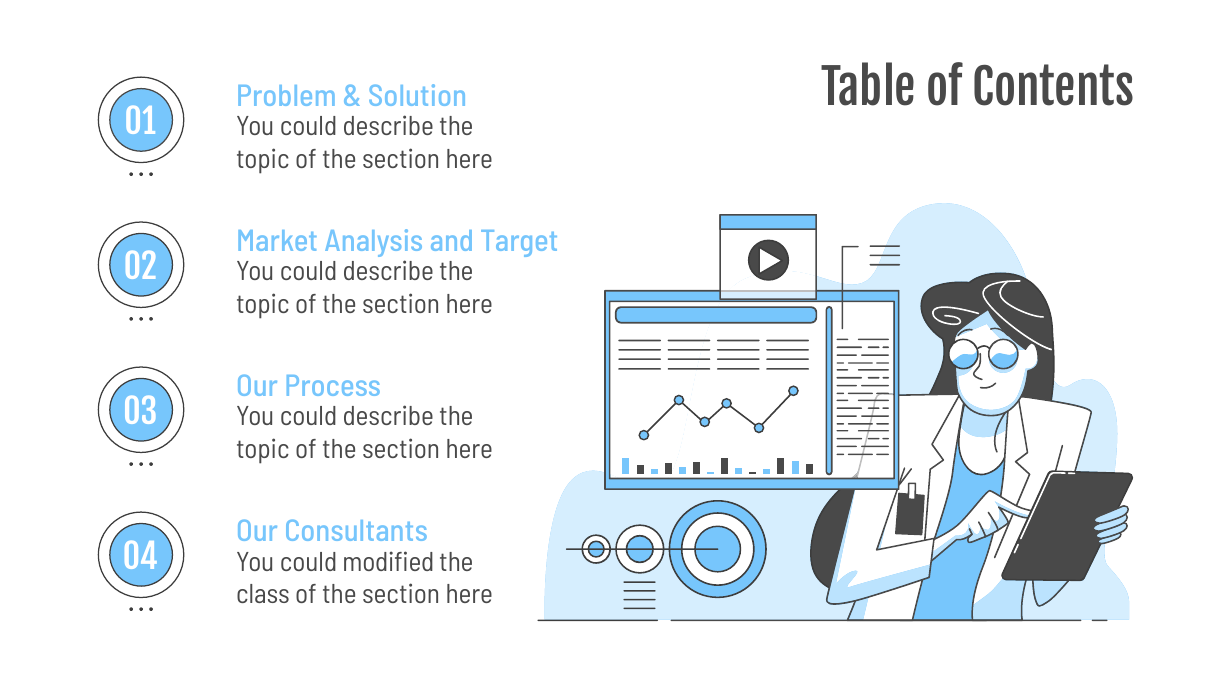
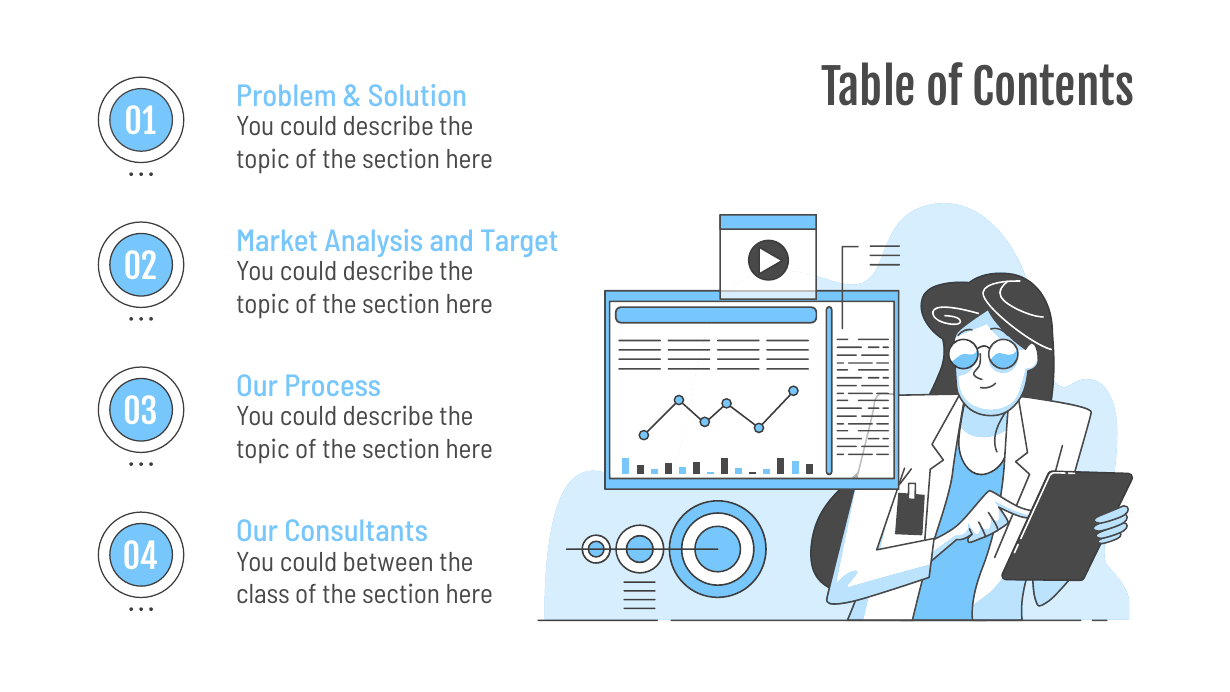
modified: modified -> between (388, 562)
